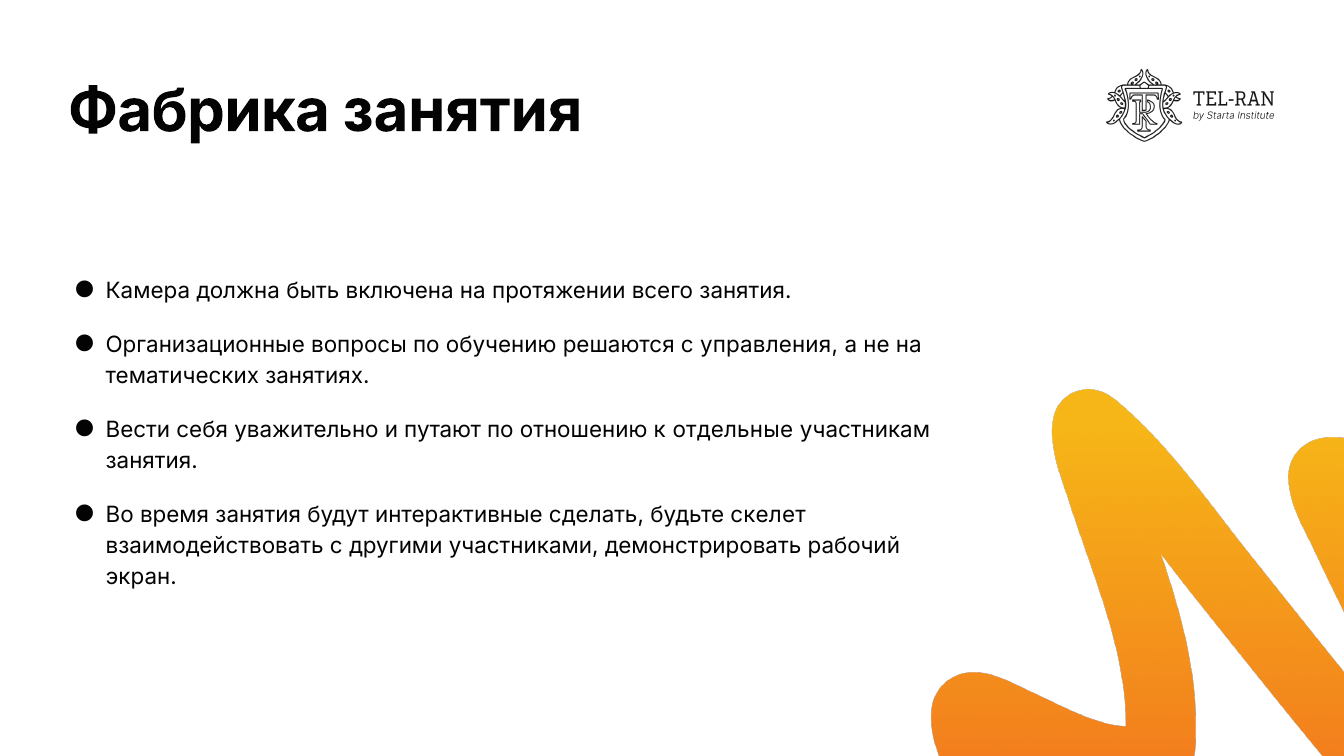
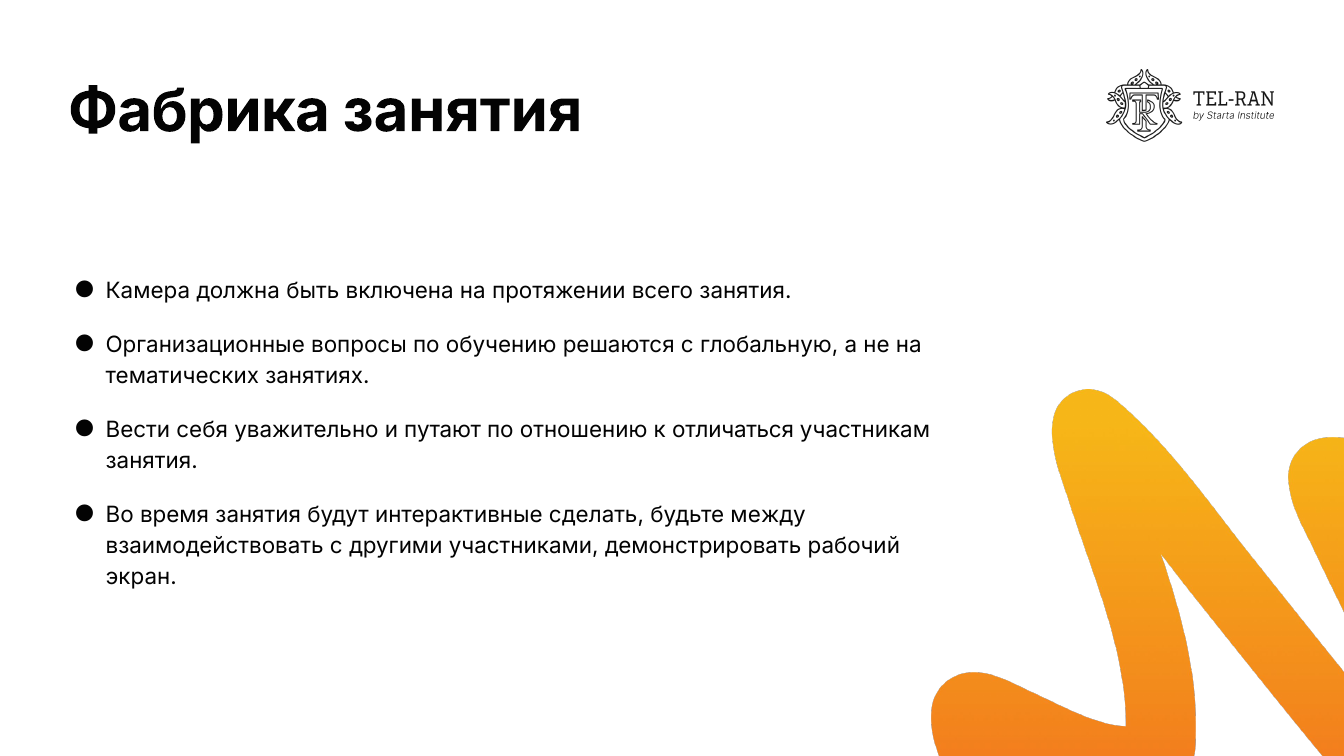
управления: управления -> глобальную (769, 345)
отдельные: отдельные -> отличаться (733, 430)
скелет: скелет -> между (768, 515)
